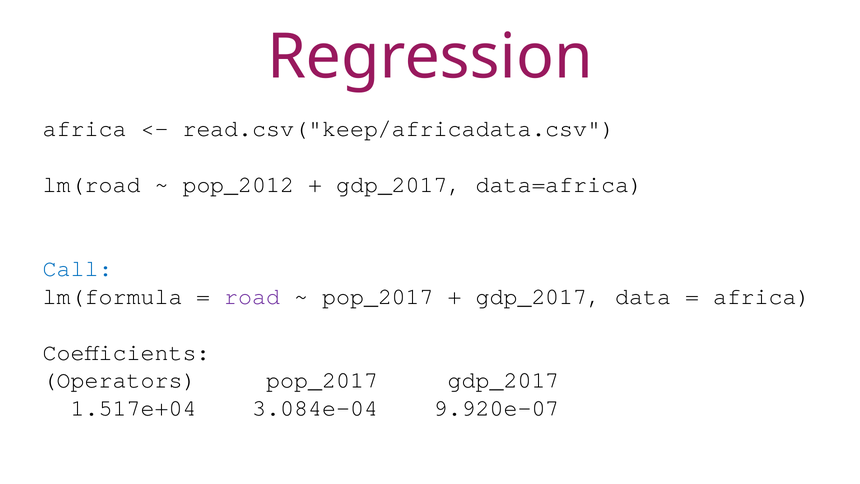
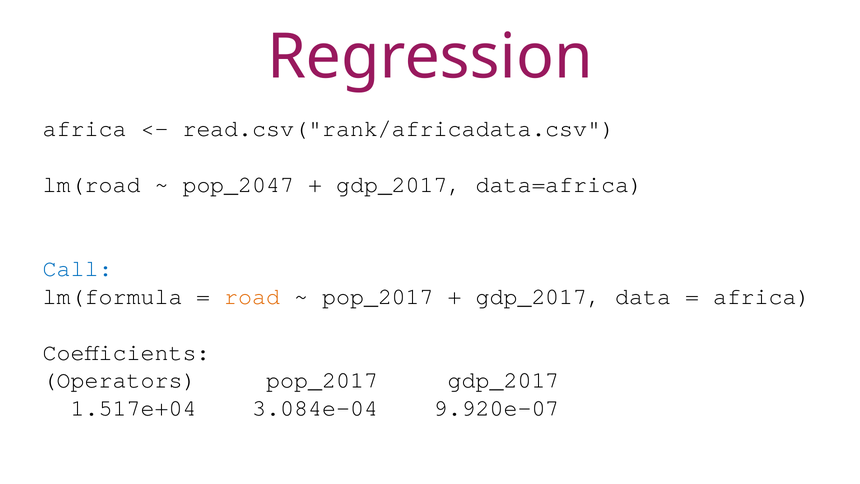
read.csv("keep/africadata.csv: read.csv("keep/africadata.csv -> read.csv("rank/africadata.csv (399, 129)
pop_2012: pop_2012 -> pop_2047 (238, 184)
road colour: purple -> orange (252, 296)
